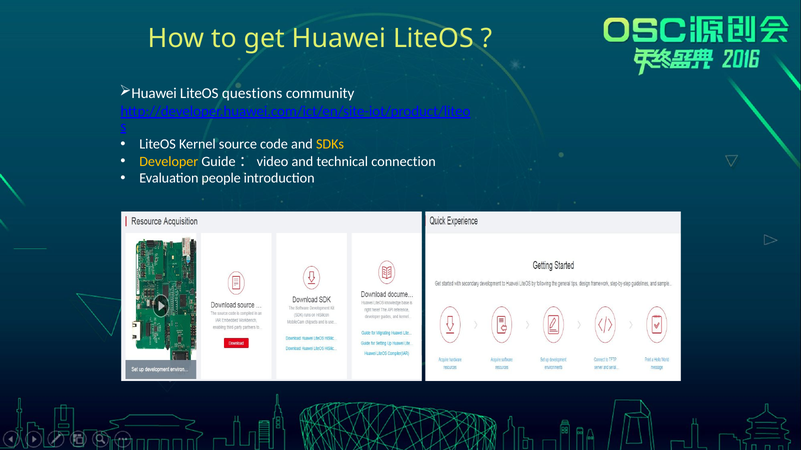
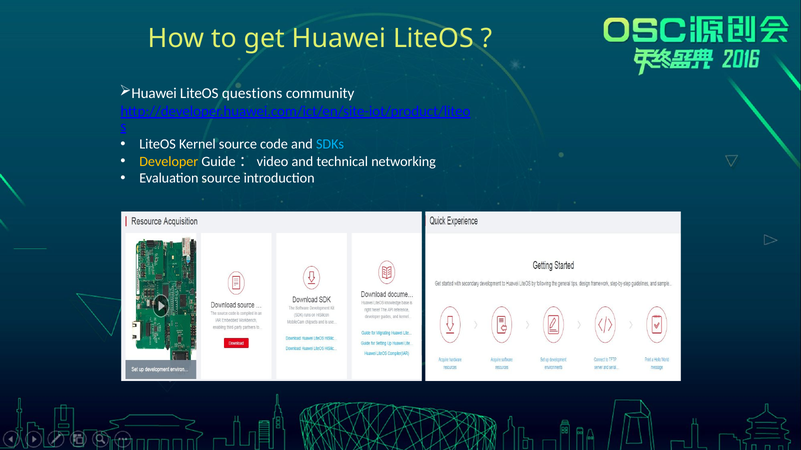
SDKs colour: yellow -> light blue (330, 144)
connection: connection -> networking (404, 162)
Evaluation people: people -> source (221, 178)
